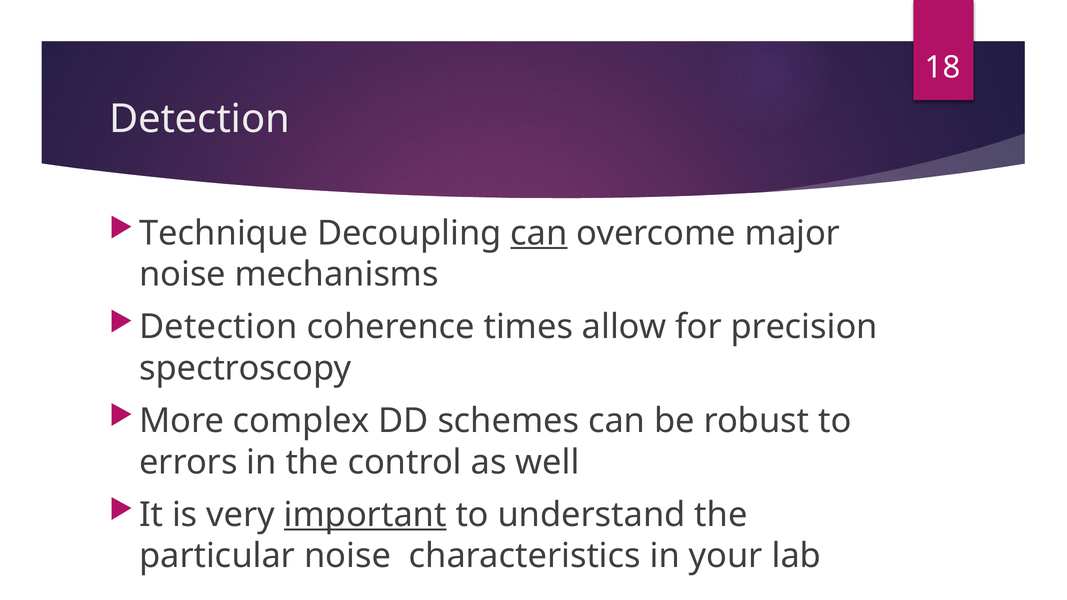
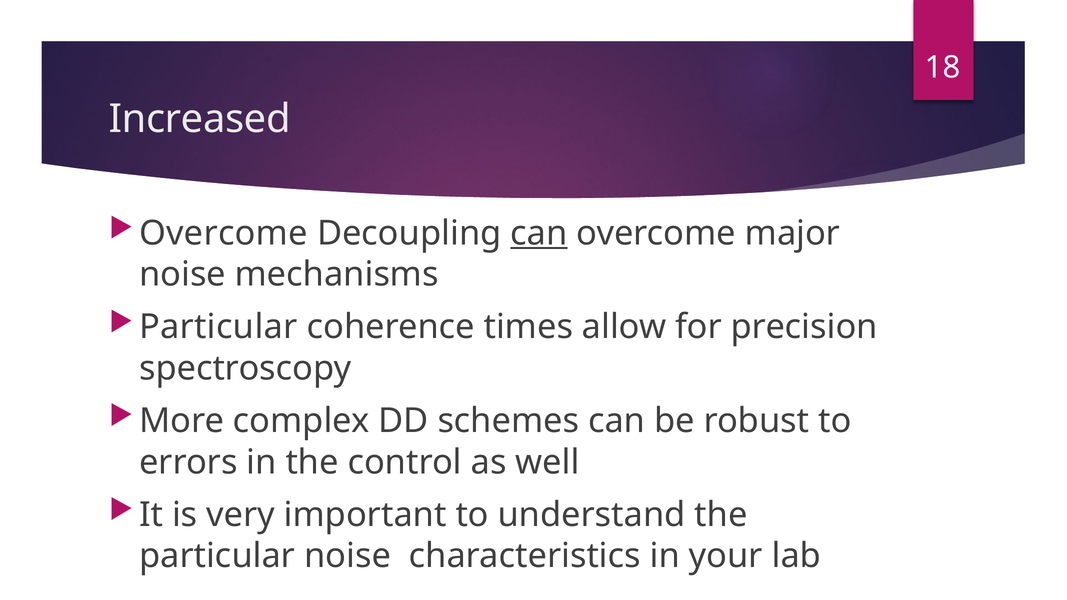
Detection: Detection -> Increased (200, 119)
Technique: Technique -> Overcome (223, 233)
Detection: Detection -> Particular (218, 327)
important underline: present -> none (365, 515)
